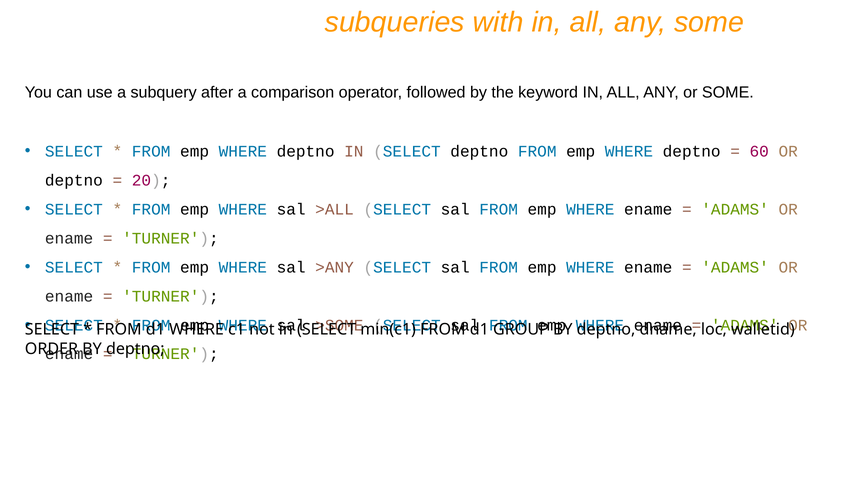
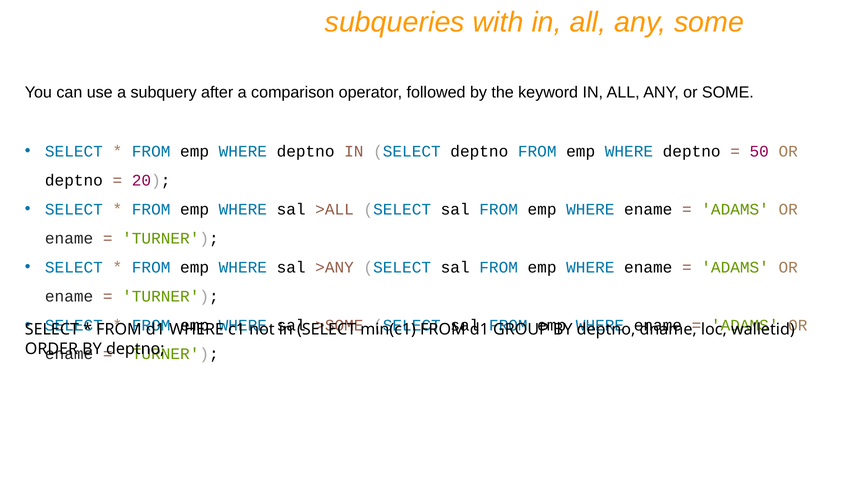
60: 60 -> 50 (759, 151)
